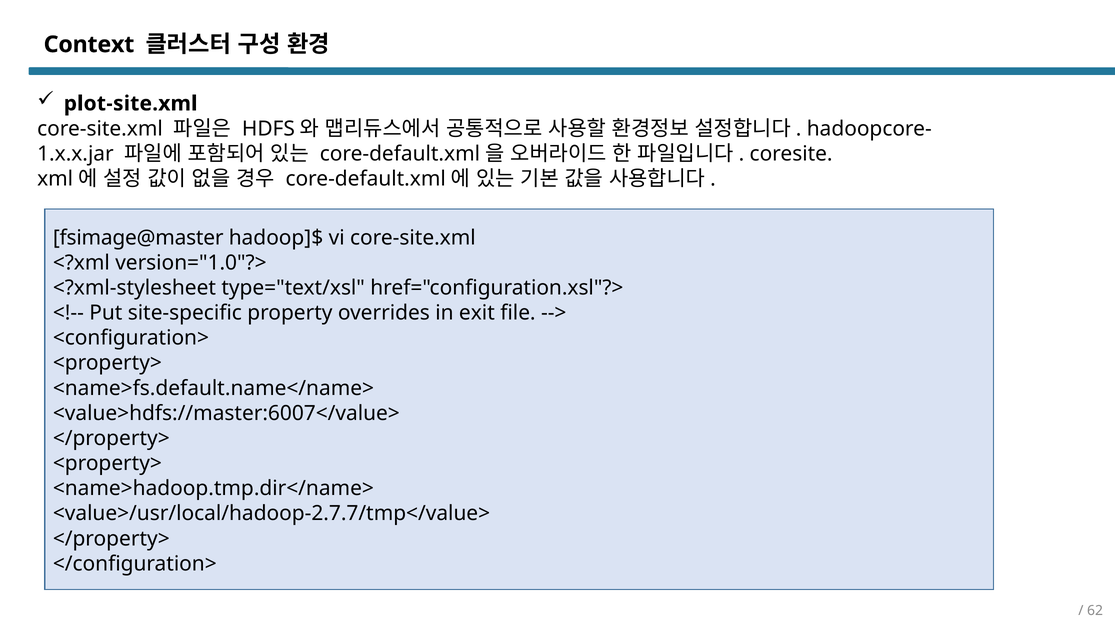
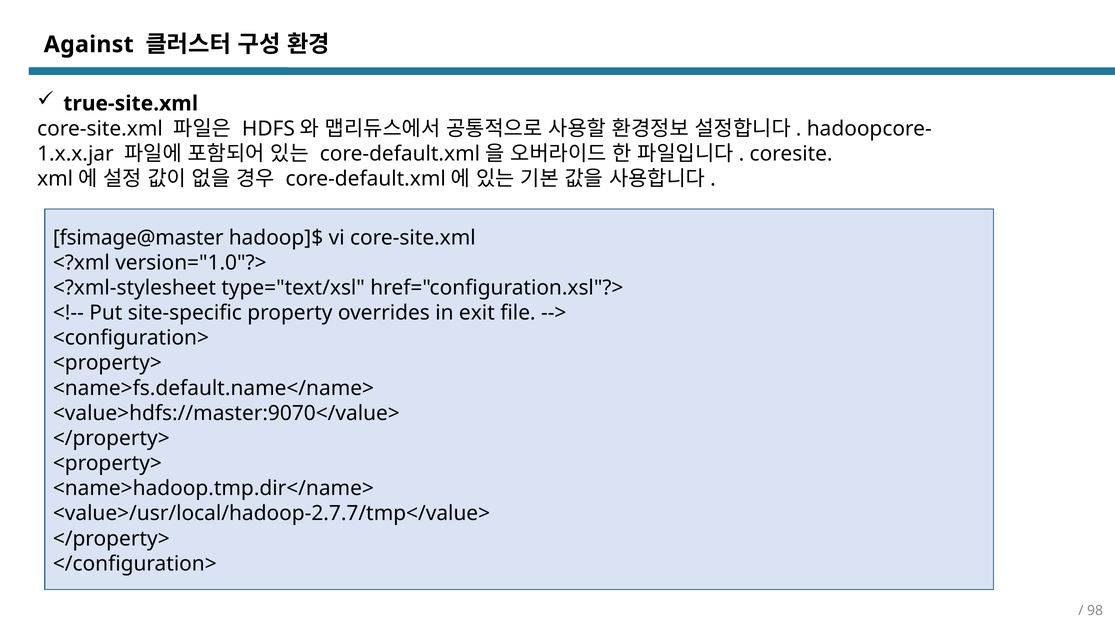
Context: Context -> Against (89, 45)
plot-site.xml: plot-site.xml -> true-site.xml (131, 104)
<value>hdfs://master:6007</value>: <value>hdfs://master:6007</value> -> <value>hdfs://master:9070</value> (226, 413)
62: 62 -> 98 (1095, 611)
